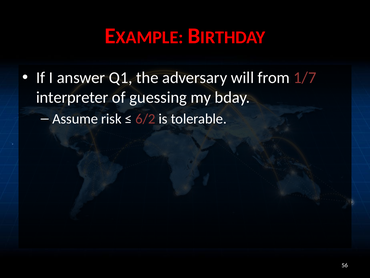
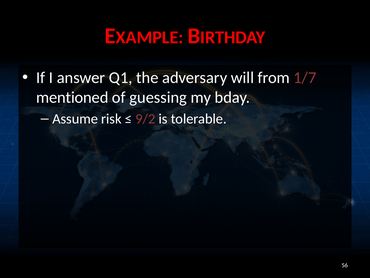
interpreter: interpreter -> mentioned (72, 97)
6/2: 6/2 -> 9/2 (145, 119)
